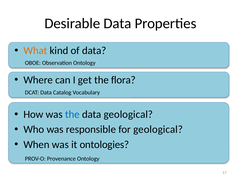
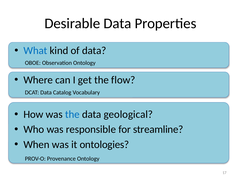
What colour: orange -> blue (35, 51)
flora: flora -> flow (123, 80)
for geological: geological -> streamline (158, 129)
